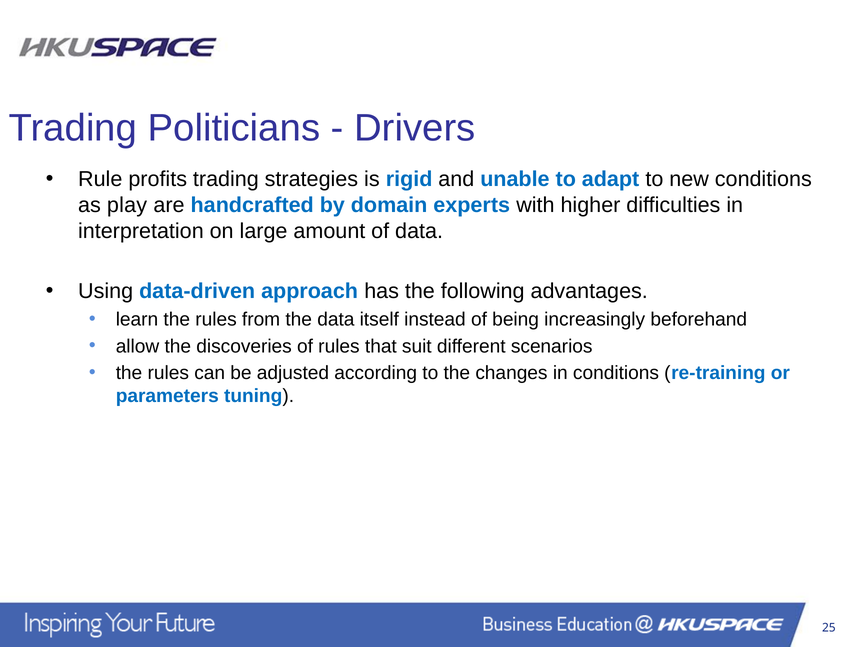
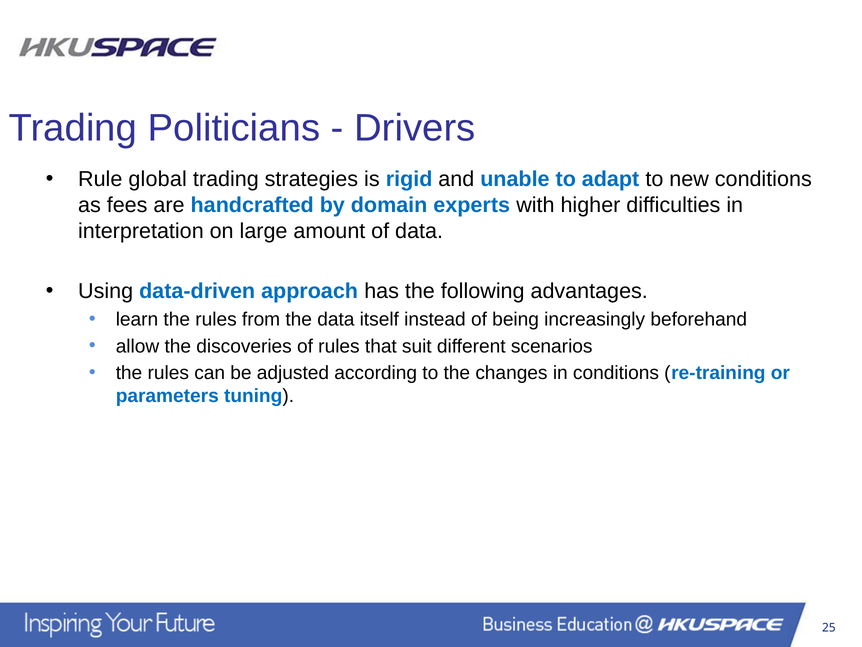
profits: profits -> global (158, 179)
play: play -> fees (127, 205)
